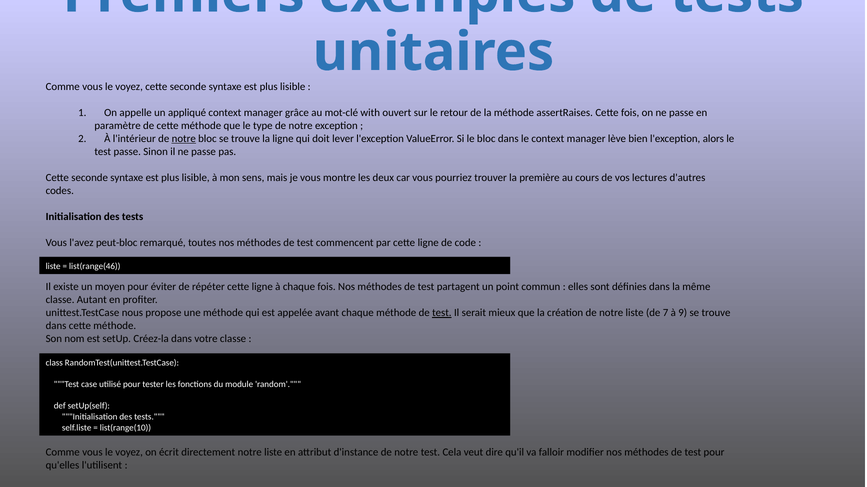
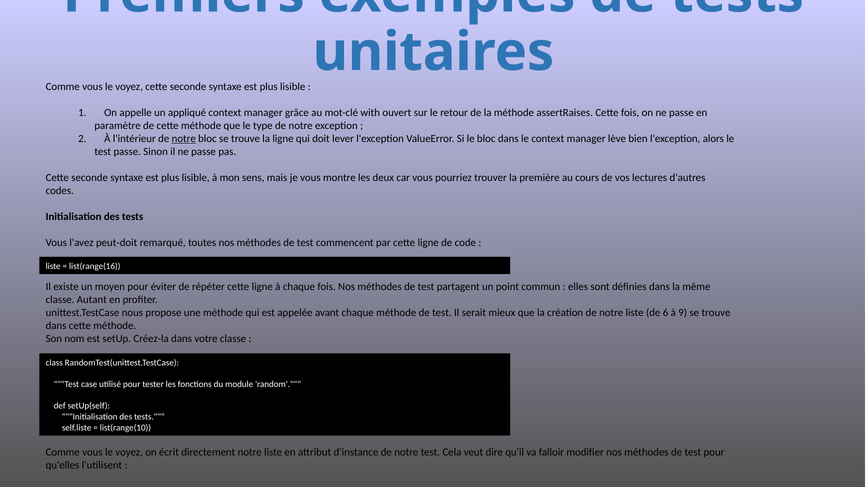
peut-bloc: peut-bloc -> peut-doit (117, 243)
list(range(46: list(range(46 -> list(range(16 (95, 266)
test underline: present -> none (442, 313)
7: 7 -> 6 (666, 313)
